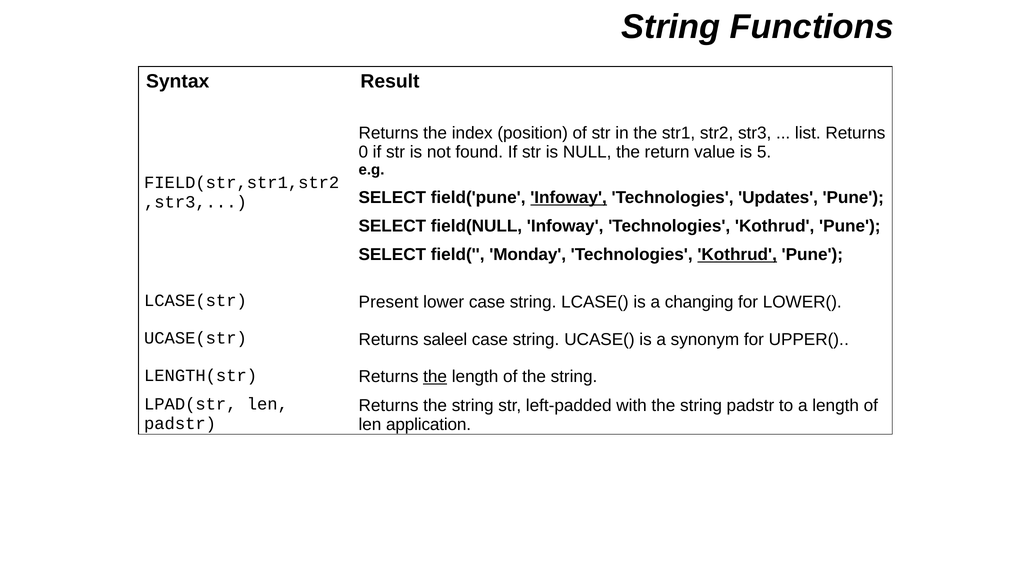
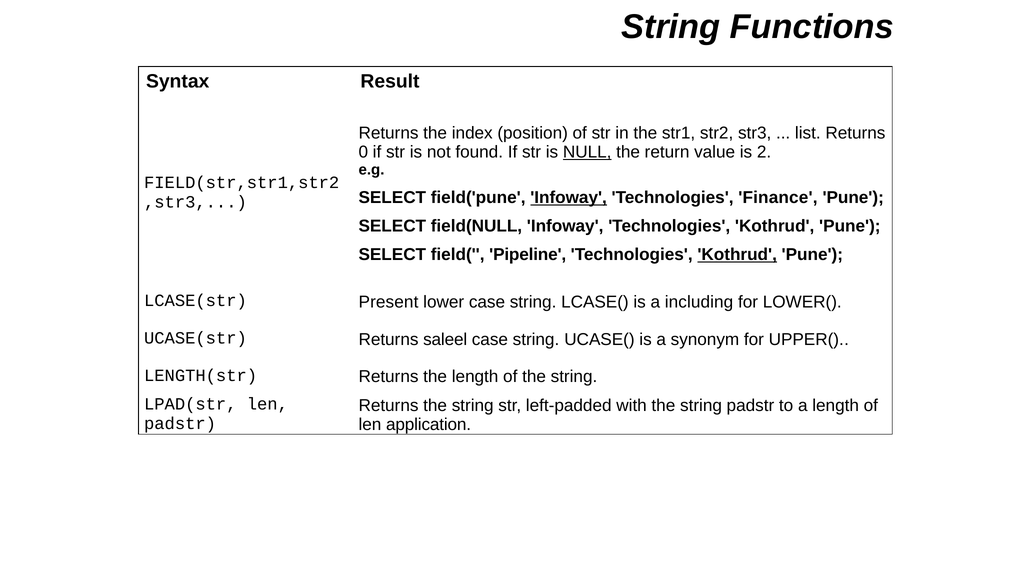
NULL underline: none -> present (587, 152)
5: 5 -> 2 (764, 152)
Updates: Updates -> Finance (778, 197)
Monday: Monday -> Pipeline (528, 255)
changing: changing -> including (699, 302)
the underline: present -> none (435, 377)
